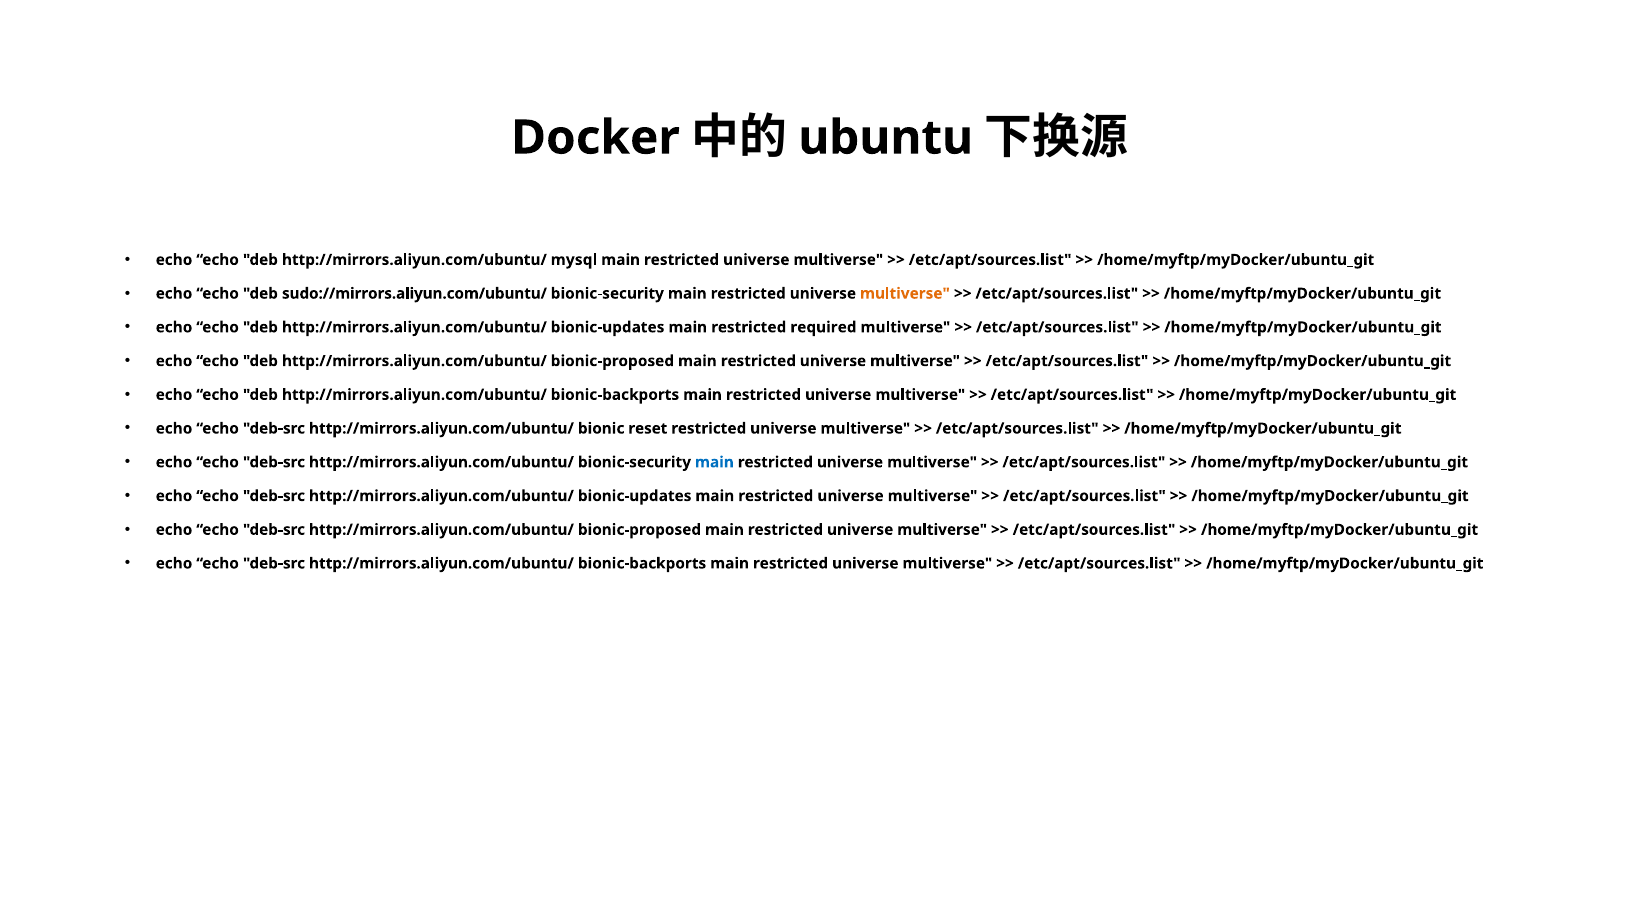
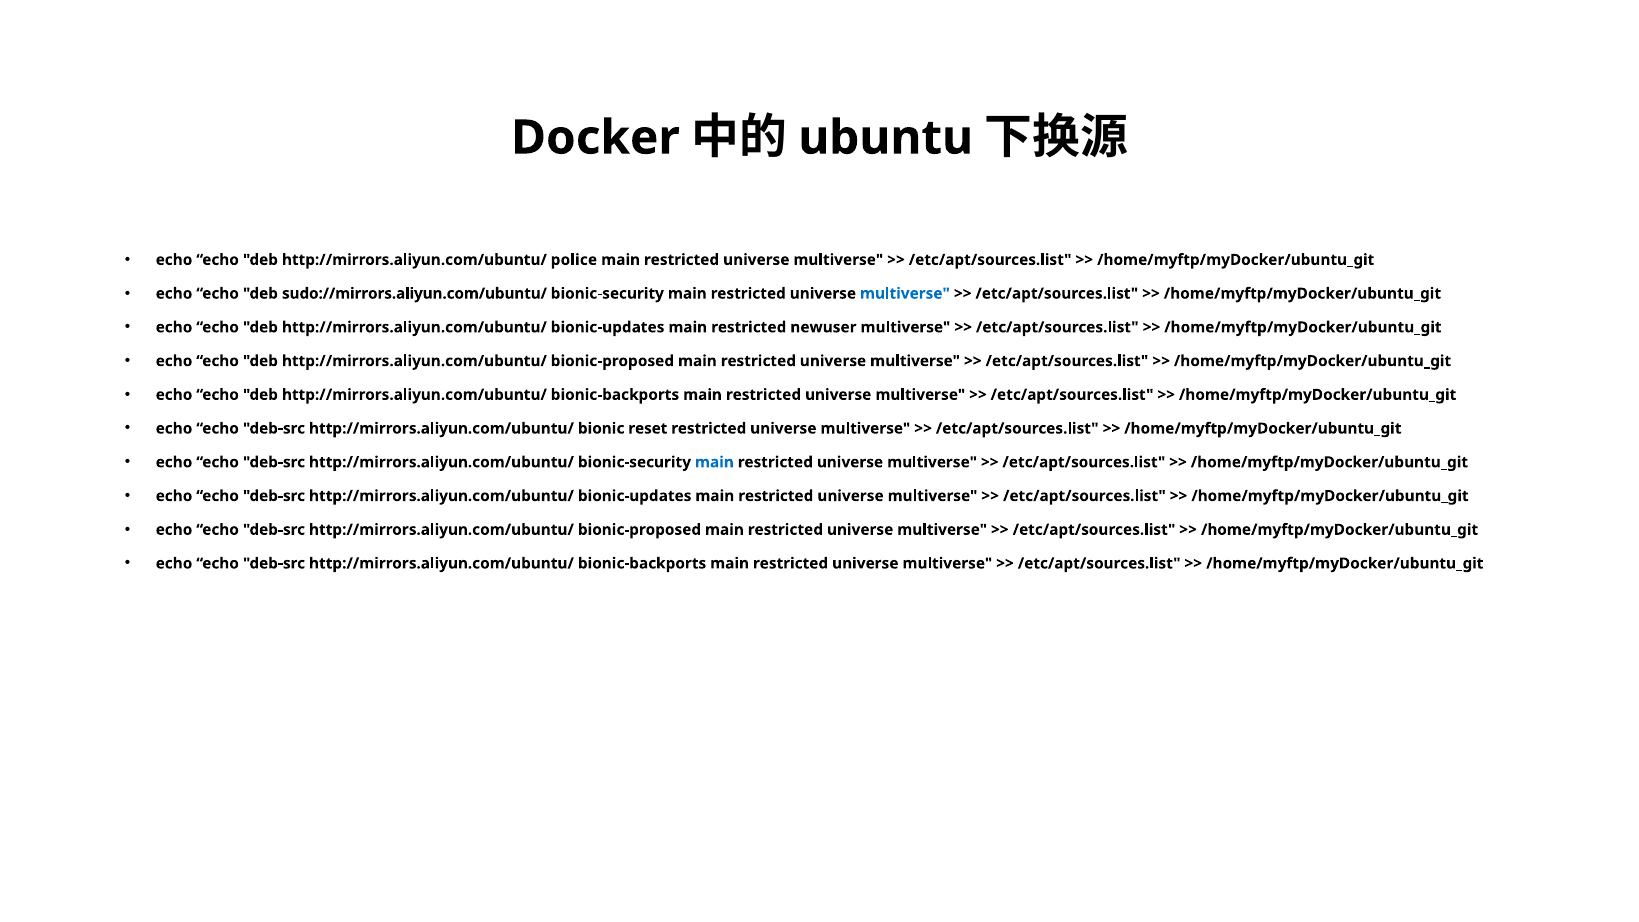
mysql: mysql -> police (574, 260)
multiverse colour: orange -> blue (905, 294)
required: required -> newuser (823, 327)
